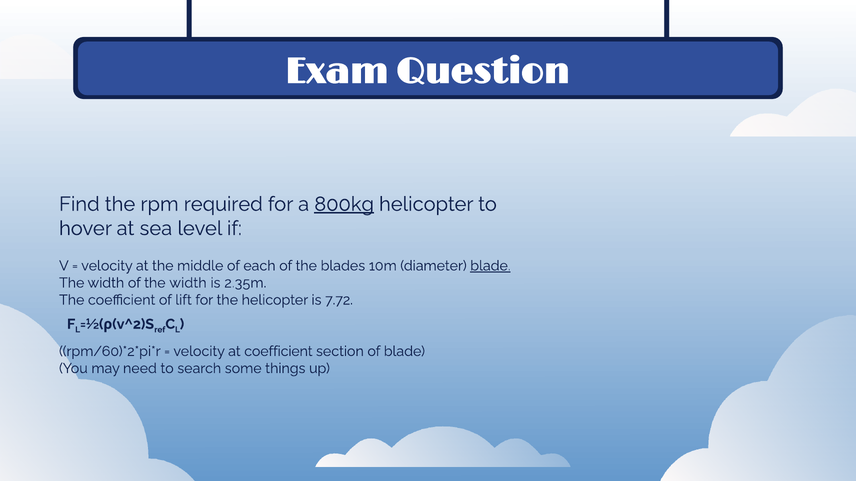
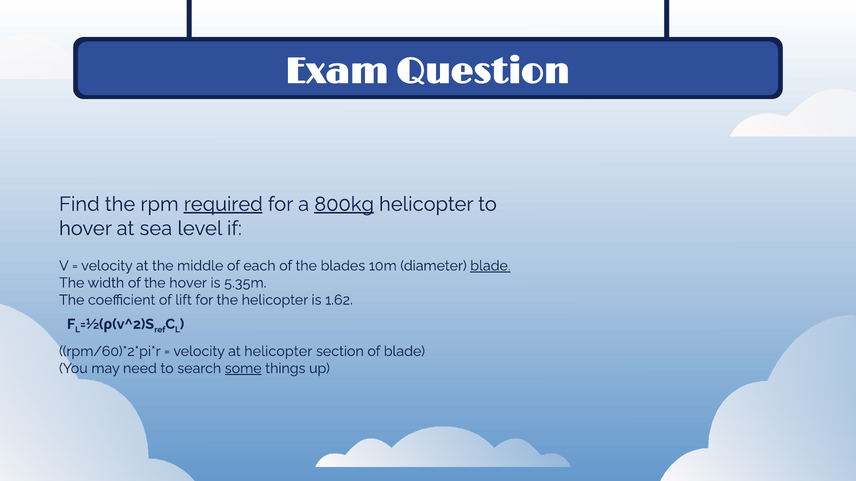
required underline: none -> present (223, 204)
of the width: width -> hover (188, 283)
2.35m: 2.35m -> 5.35m (245, 283)
7.72: 7.72 -> 1.62 (339, 300)
at coefficient: coefficient -> helicopter (278, 352)
some underline: none -> present (243, 369)
